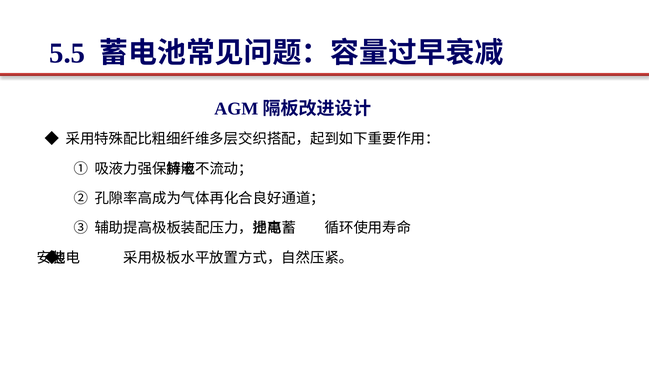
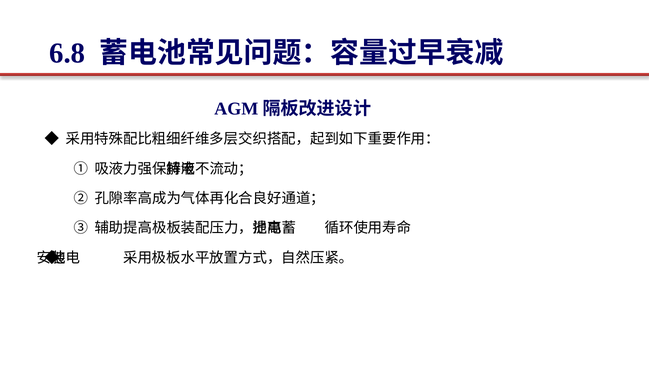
5.5: 5.5 -> 6.8 (67, 53)
